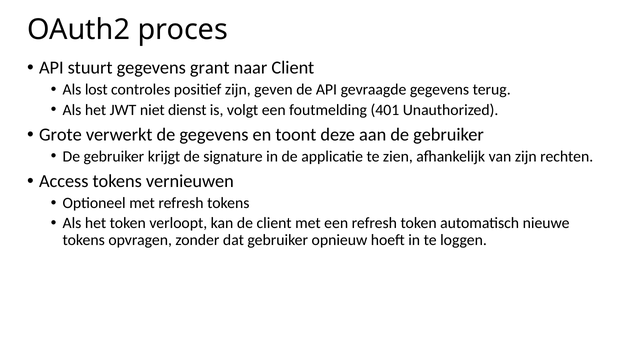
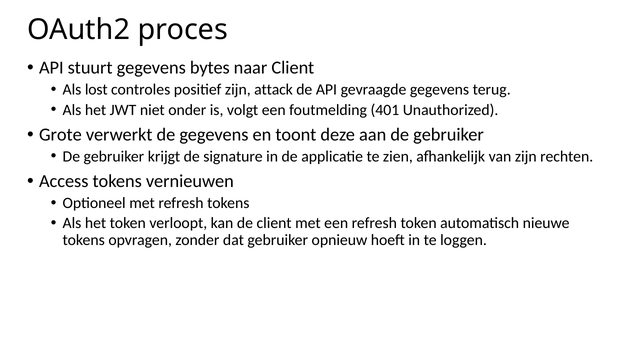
grant: grant -> bytes (210, 68)
geven: geven -> attack (274, 90)
dienst: dienst -> onder (187, 110)
